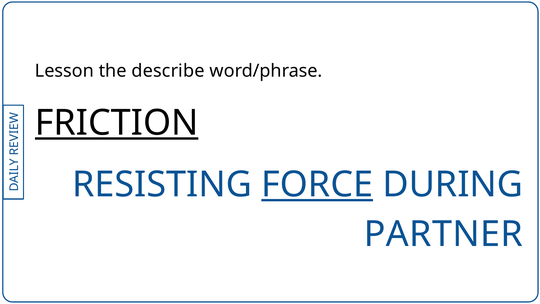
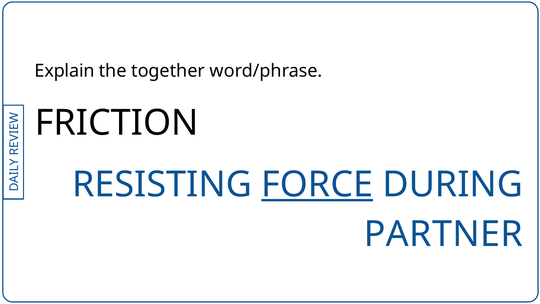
Lesson: Lesson -> Explain (65, 71)
describe: describe -> together (168, 71)
FRICTION underline: present -> none (117, 123)
